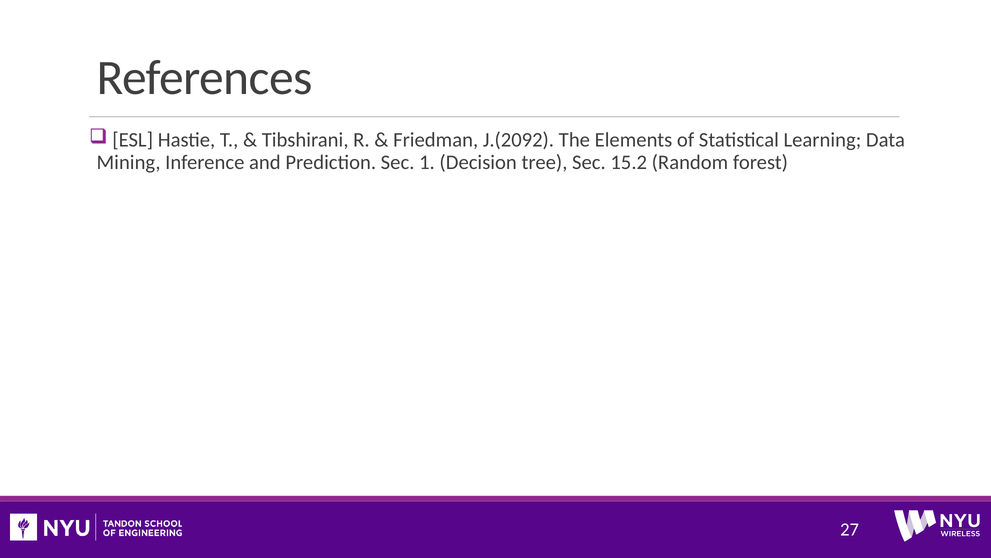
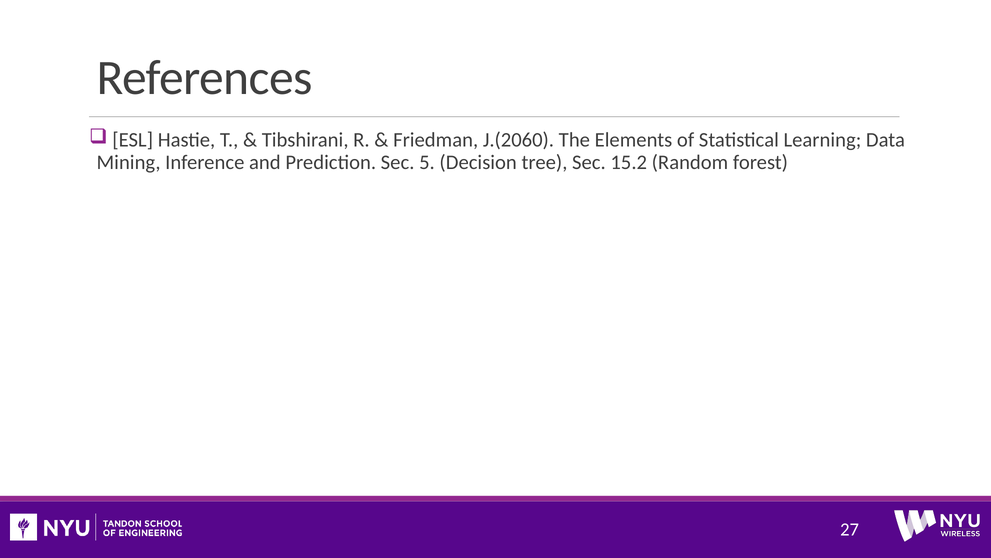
J.(2092: J.(2092 -> J.(2060 (518, 140)
1: 1 -> 5 (427, 162)
